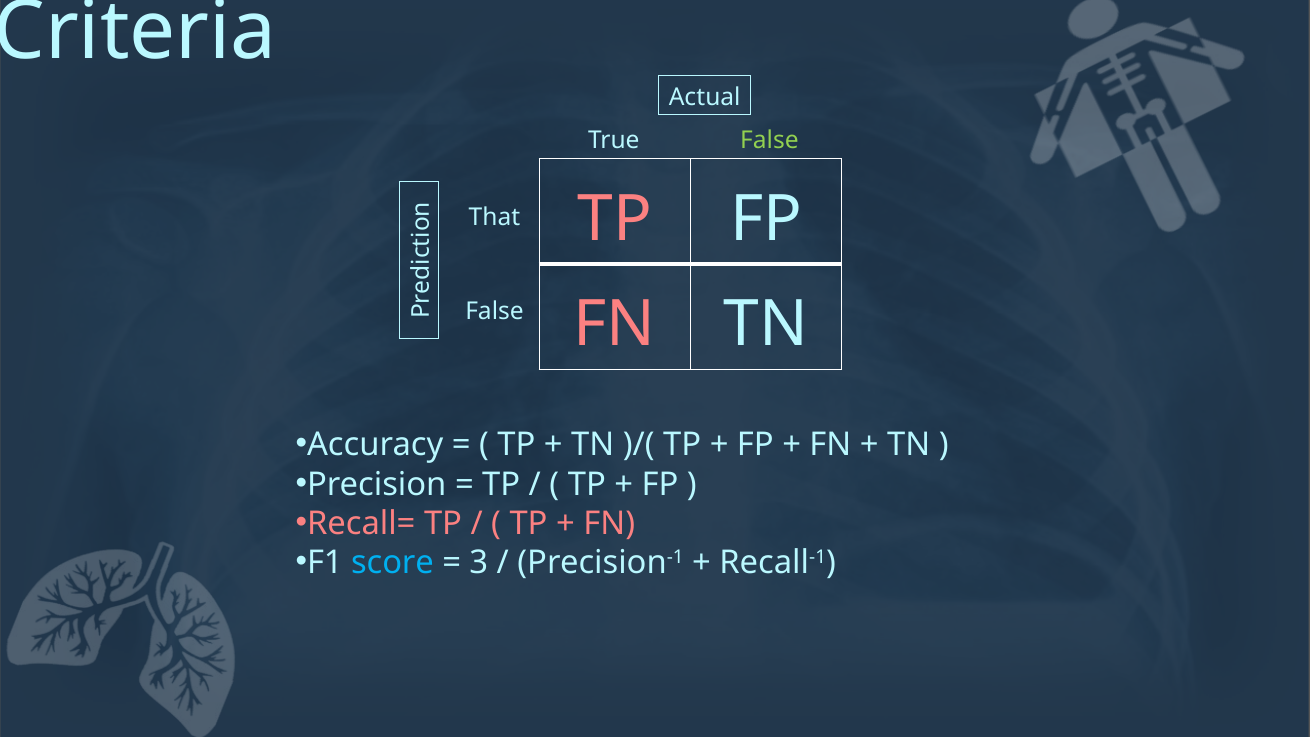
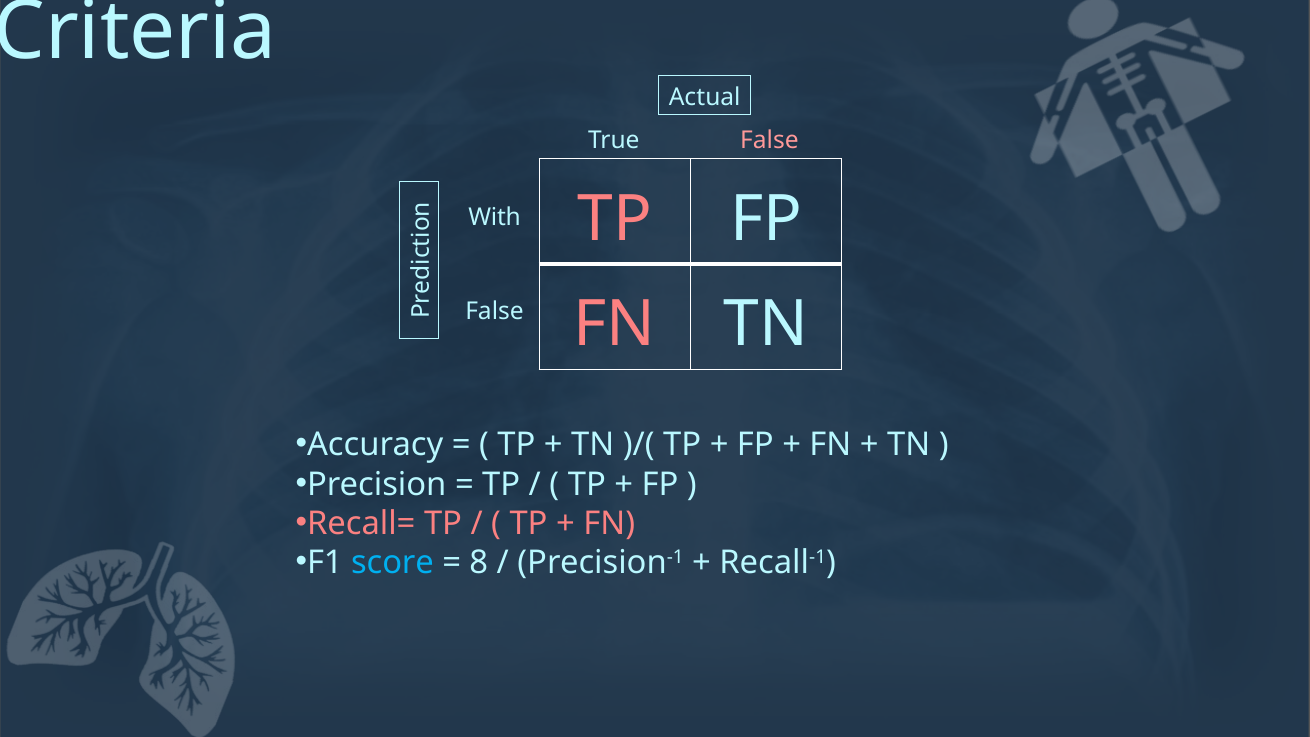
False colour: light green -> pink (769, 140)
That: That -> With (495, 218)
3: 3 -> 8 (479, 563)
